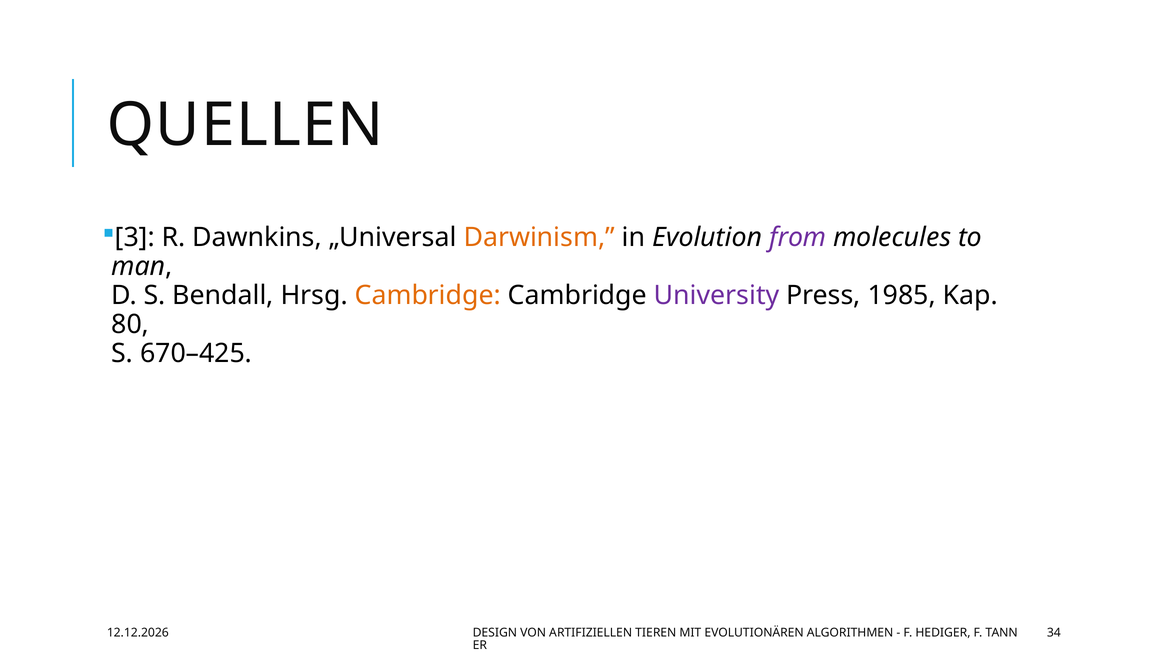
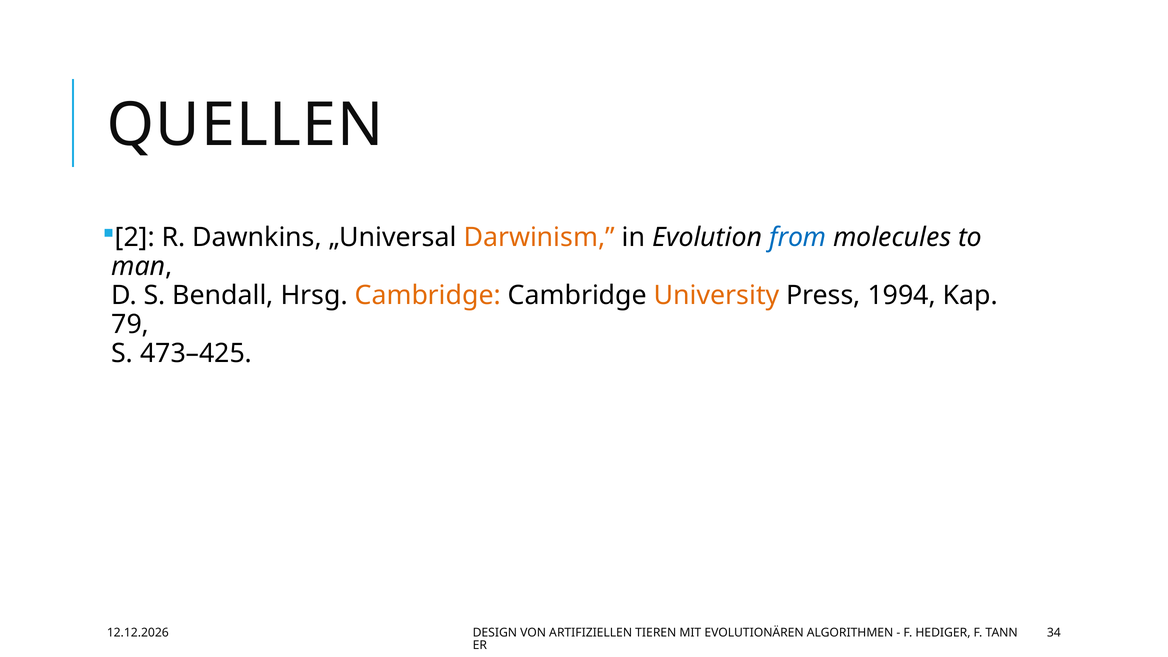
3: 3 -> 2 (135, 238)
from colour: purple -> blue (798, 238)
University colour: purple -> orange (717, 295)
1985: 1985 -> 1994 (902, 295)
80: 80 -> 79 (130, 324)
670–425: 670–425 -> 473–425 (196, 353)
